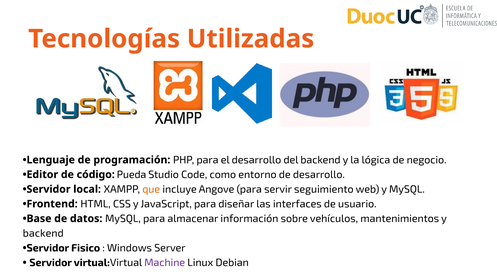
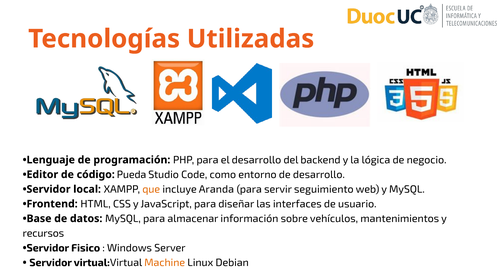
Angove: Angove -> Aranda (216, 189)
backend: backend -> recursos (43, 233)
Machine colour: purple -> orange (165, 262)
